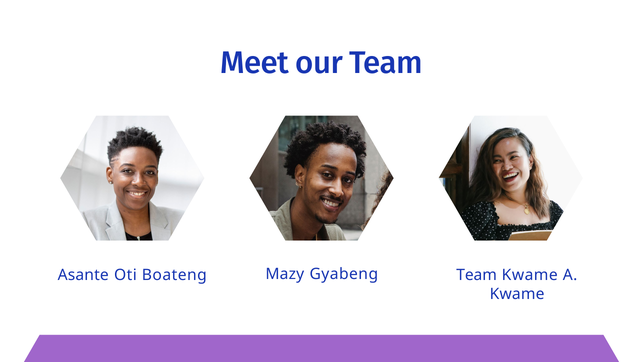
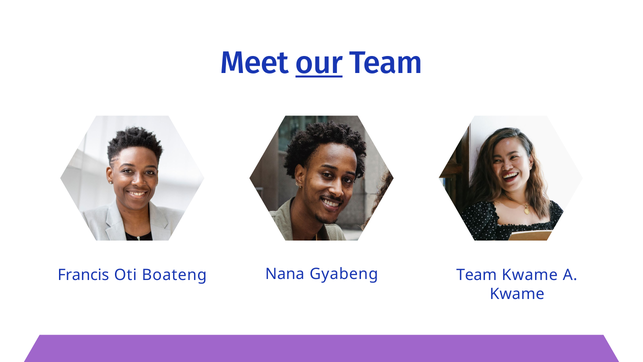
our underline: none -> present (319, 63)
Asante: Asante -> Francis (83, 275)
Mazy: Mazy -> Nana (285, 274)
